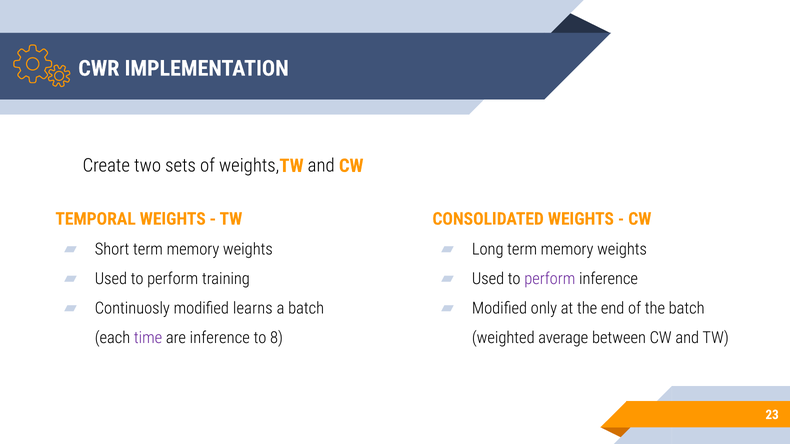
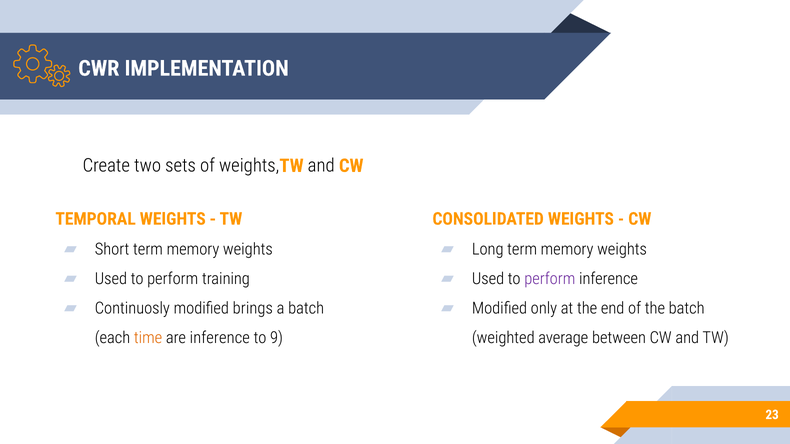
learns: learns -> brings (253, 309)
time colour: purple -> orange (148, 338)
8: 8 -> 9 (276, 338)
